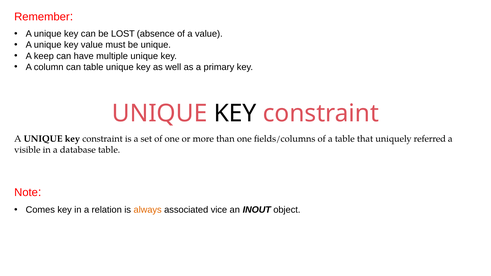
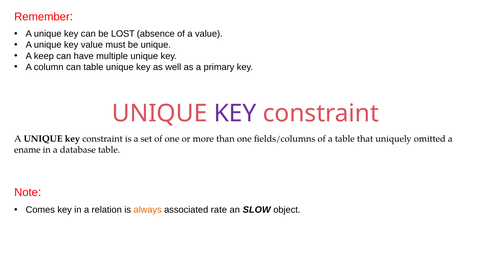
KEY colour: black -> purple (235, 113)
referred: referred -> omitted (430, 139)
visible: visible -> ename (27, 150)
vice: vice -> rate (219, 210)
INOUT: INOUT -> SLOW (257, 210)
